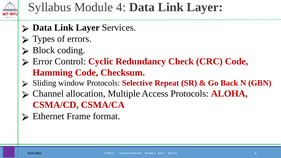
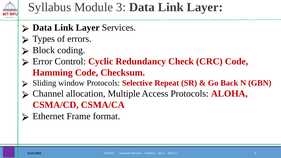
Module 4: 4 -> 3 (121, 7)
